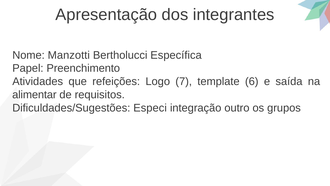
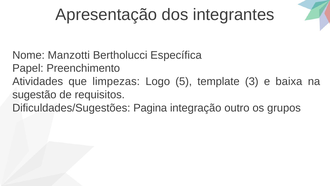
refeições: refeições -> limpezas (116, 81)
7: 7 -> 5 (184, 81)
6: 6 -> 3 (252, 81)
saída: saída -> baixa (289, 81)
alimentar: alimentar -> sugestão (34, 95)
Especi: Especi -> Pagina (150, 108)
